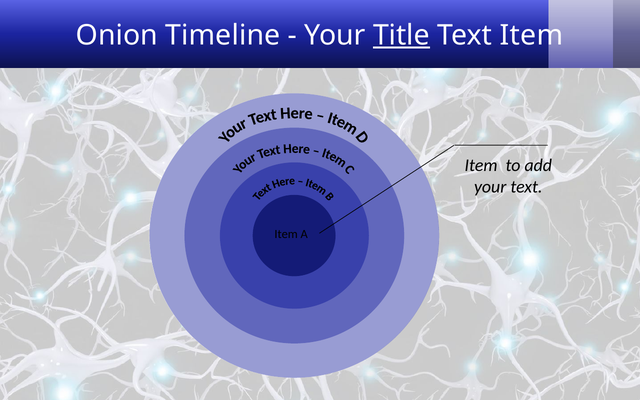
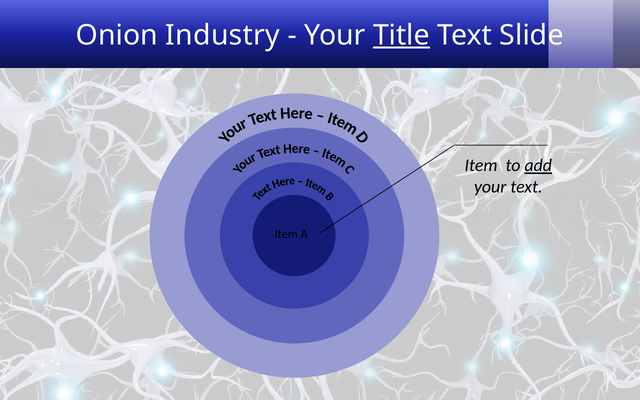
Timeline: Timeline -> Industry (223, 35)
Text Item: Item -> Slide (532, 35)
add underline: none -> present (538, 166)
